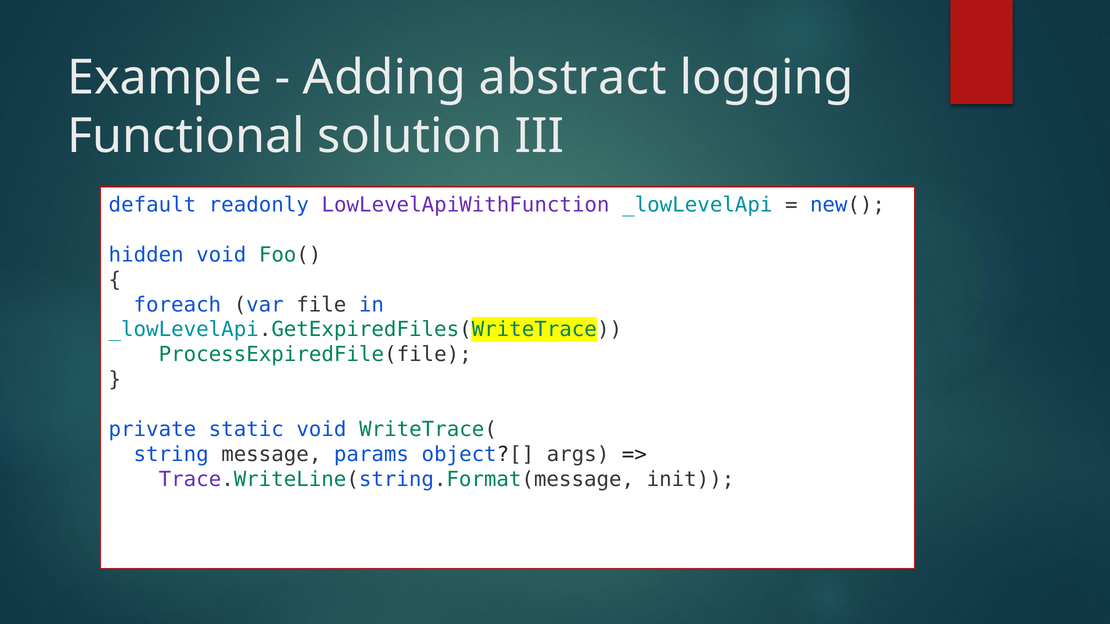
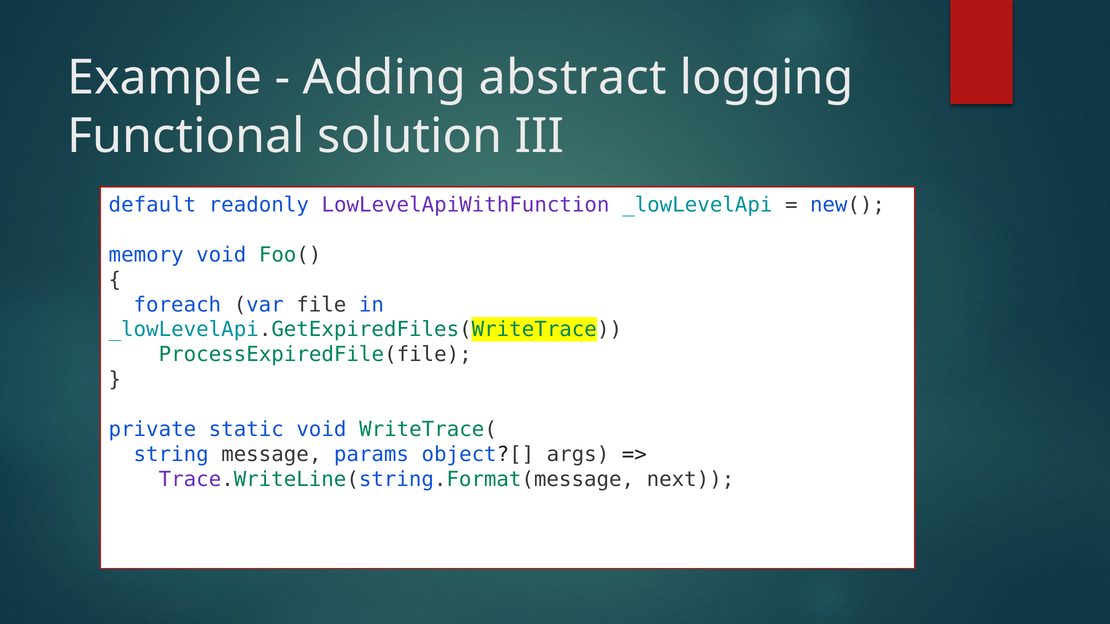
hidden: hidden -> memory (146, 255)
init: init -> next (691, 480)
